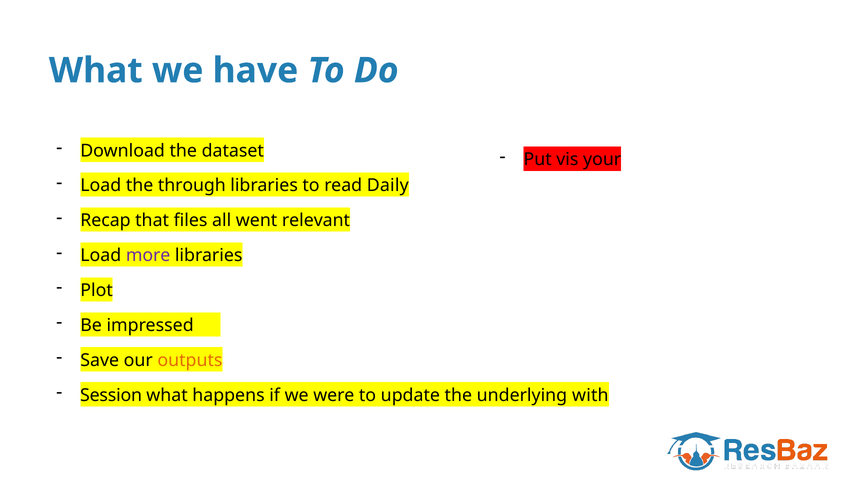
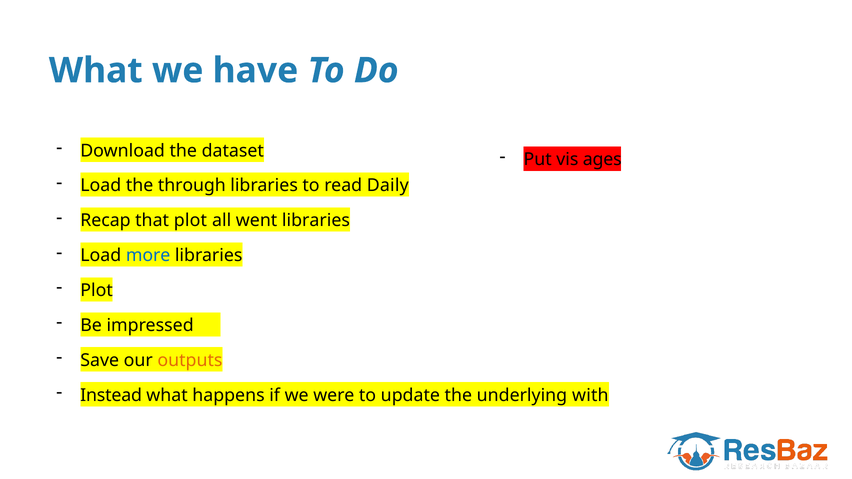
your: your -> ages (602, 160)
that files: files -> plot (190, 221)
went relevant: relevant -> libraries (316, 221)
more colour: purple -> blue (148, 256)
Session: Session -> Instead (111, 396)
